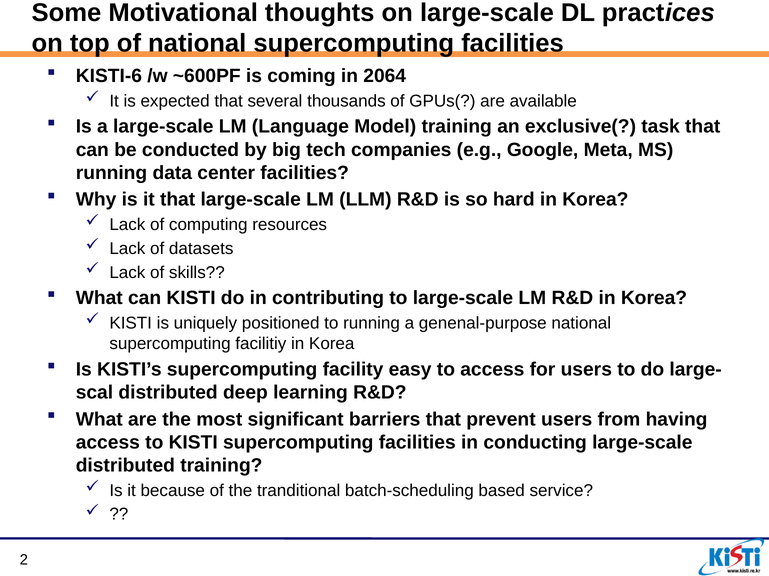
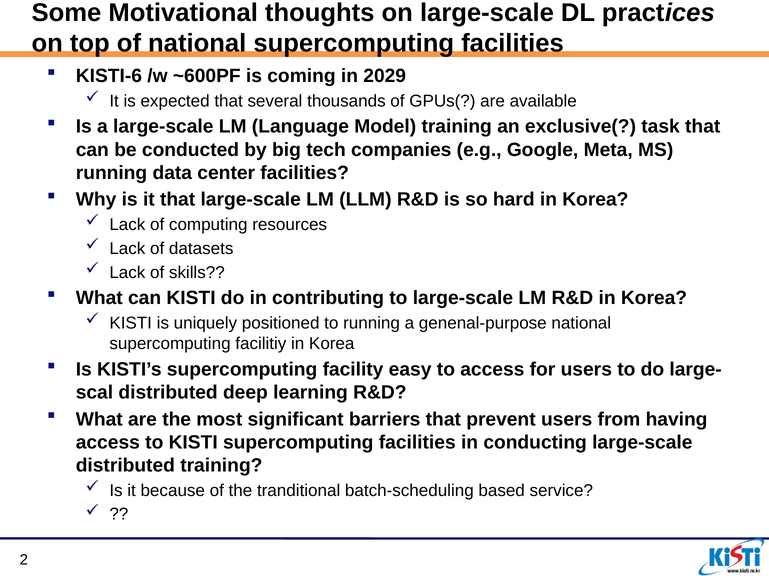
2064: 2064 -> 2029 (385, 76)
